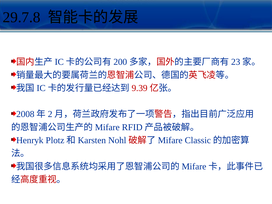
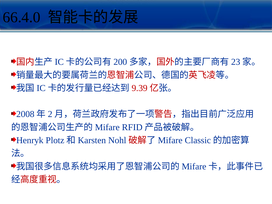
29.7.8: 29.7.8 -> 66.4.0 (22, 17)
